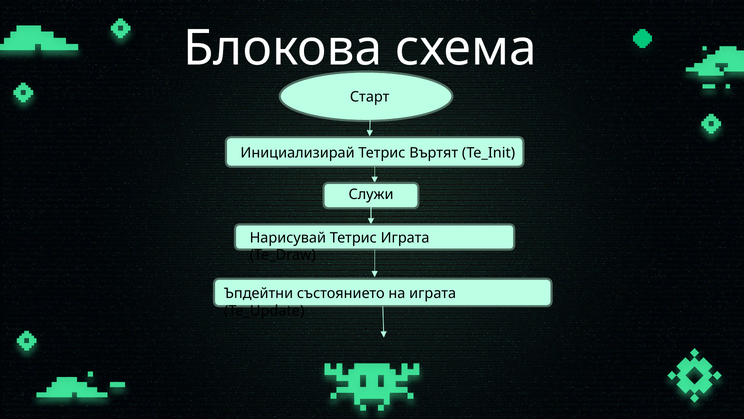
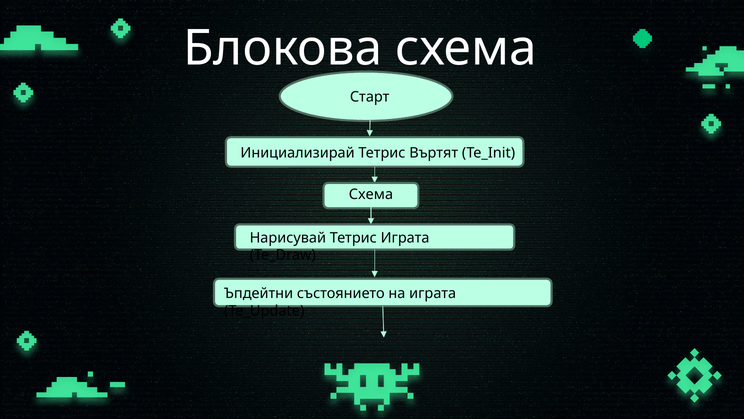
Служи: Служи -> Схема (371, 194)
